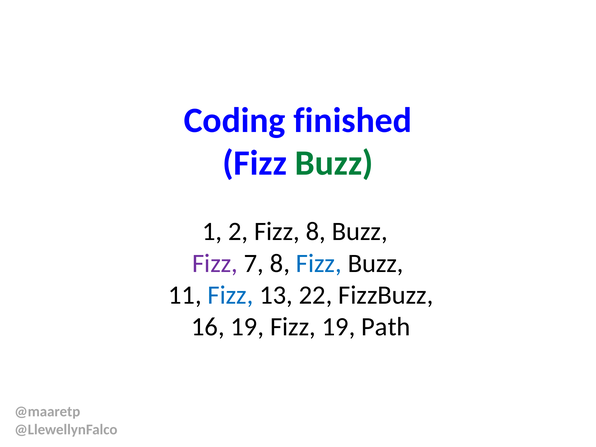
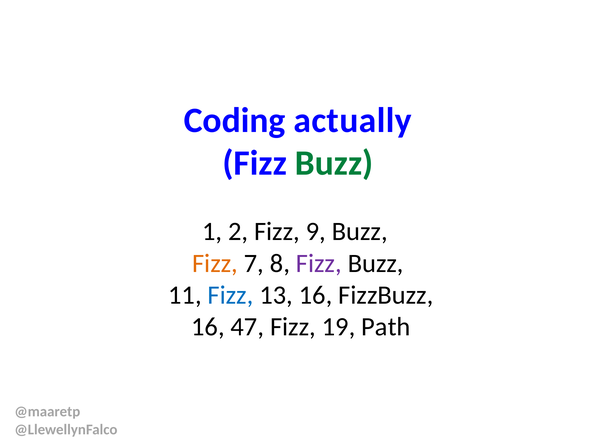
finished: finished -> actually (353, 120)
Fizz 8: 8 -> 9 (316, 231)
Fizz colour: purple -> orange (215, 263)
Fizz colour: blue -> purple (319, 263)
13 22: 22 -> 16 (316, 295)
16 19: 19 -> 47 (247, 327)
